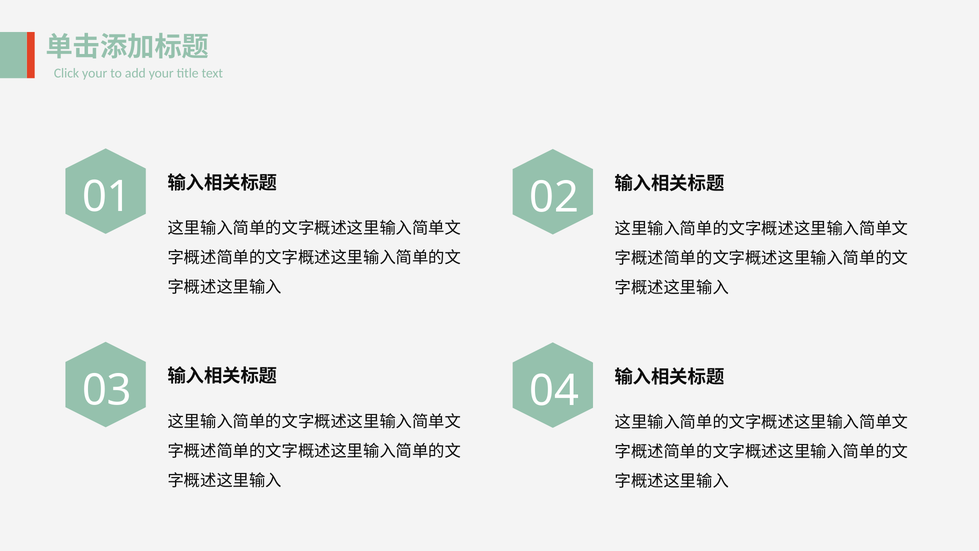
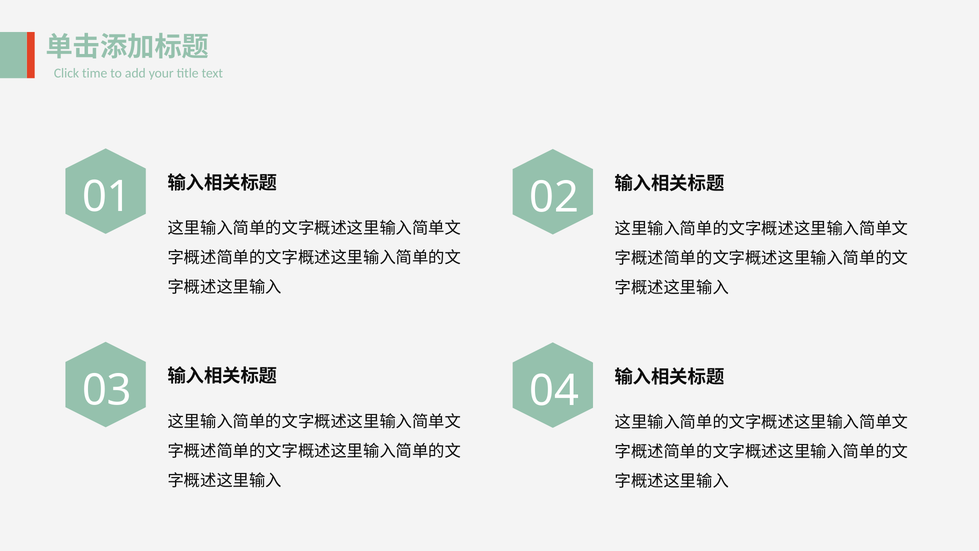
Click your: your -> time (95, 73)
